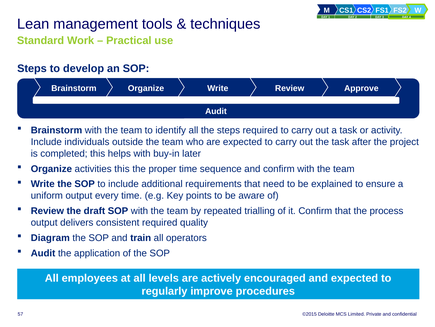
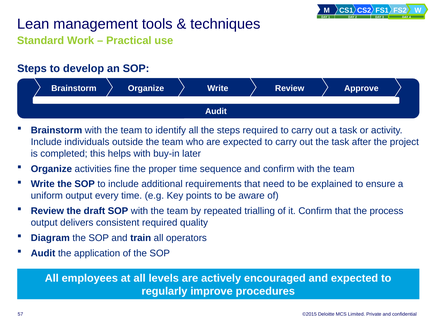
activities this: this -> fine (122, 168)
